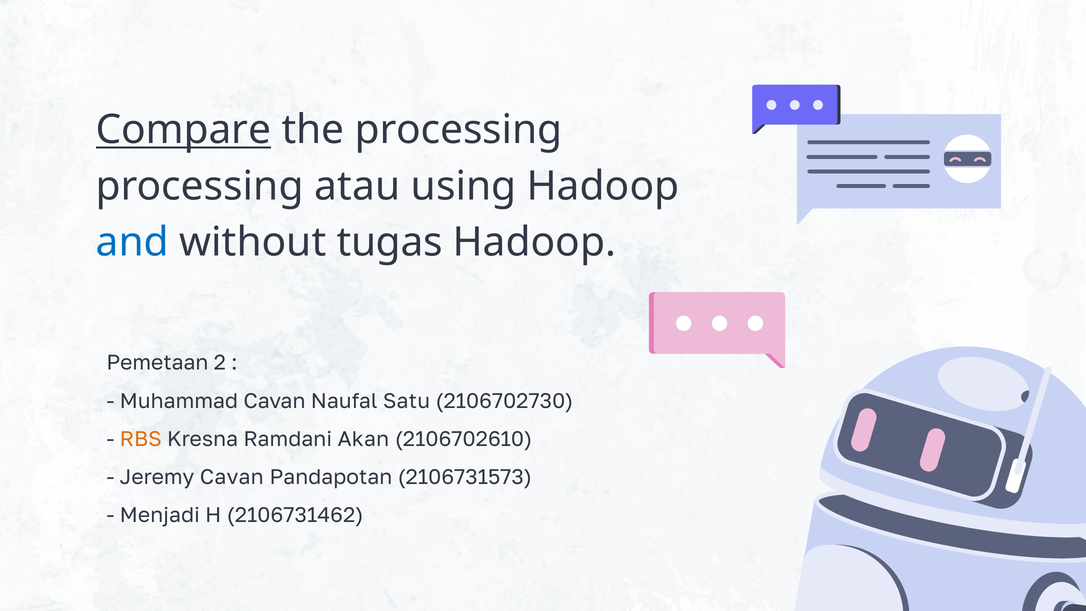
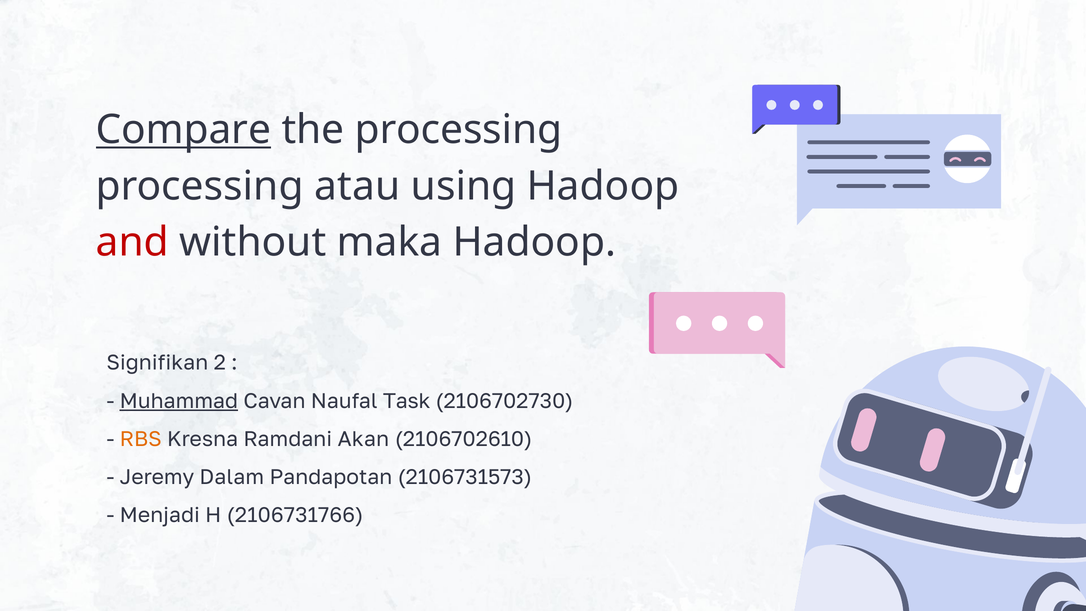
and colour: blue -> red (132, 242)
tugas: tugas -> maka (390, 242)
Pemetaan: Pemetaan -> Signifikan (157, 363)
Muhammad underline: none -> present (179, 401)
Satu: Satu -> Task (407, 401)
Jeremy Cavan: Cavan -> Dalam (232, 477)
2106731462: 2106731462 -> 2106731766 (295, 515)
